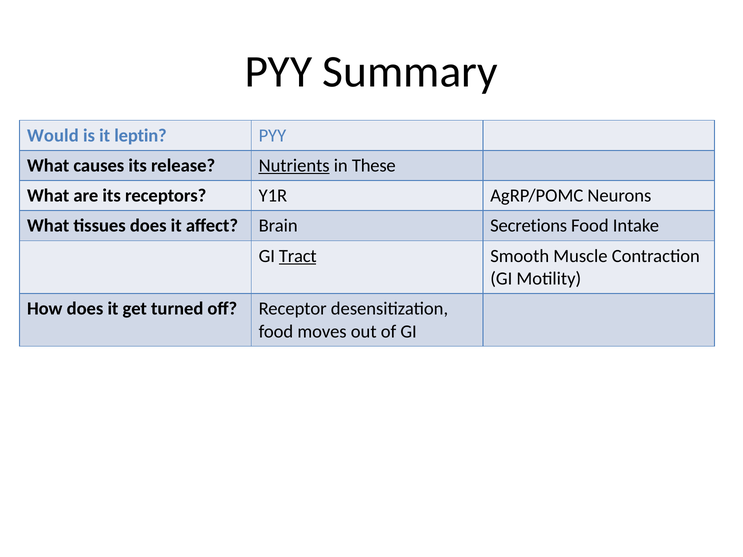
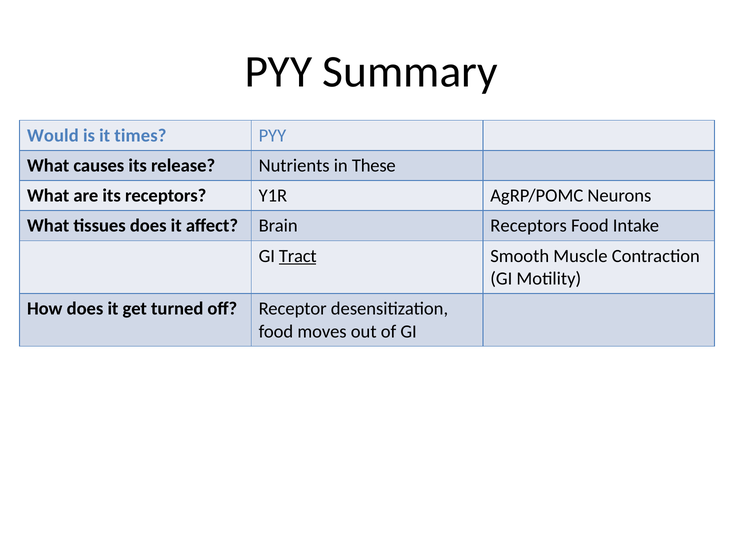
leptin: leptin -> times (140, 136)
Nutrients underline: present -> none (294, 166)
Brain Secretions: Secretions -> Receptors (529, 226)
